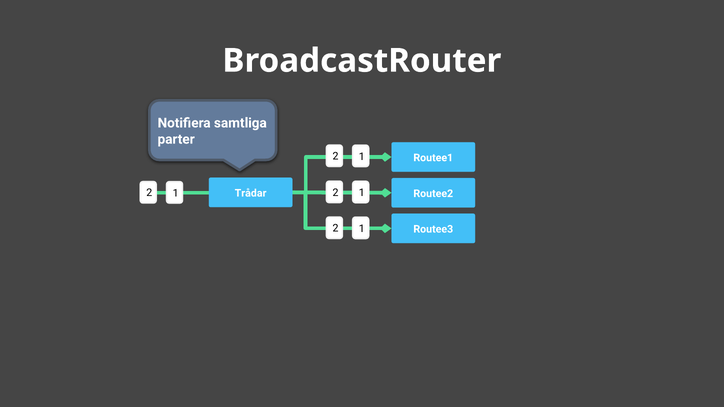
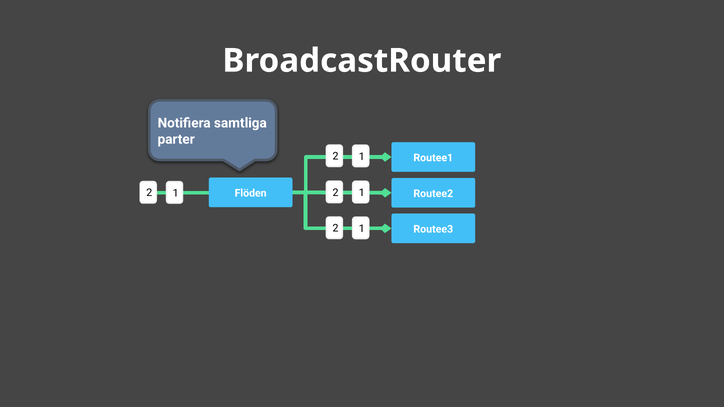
Trådar: Trådar -> Flöden (251, 193)
